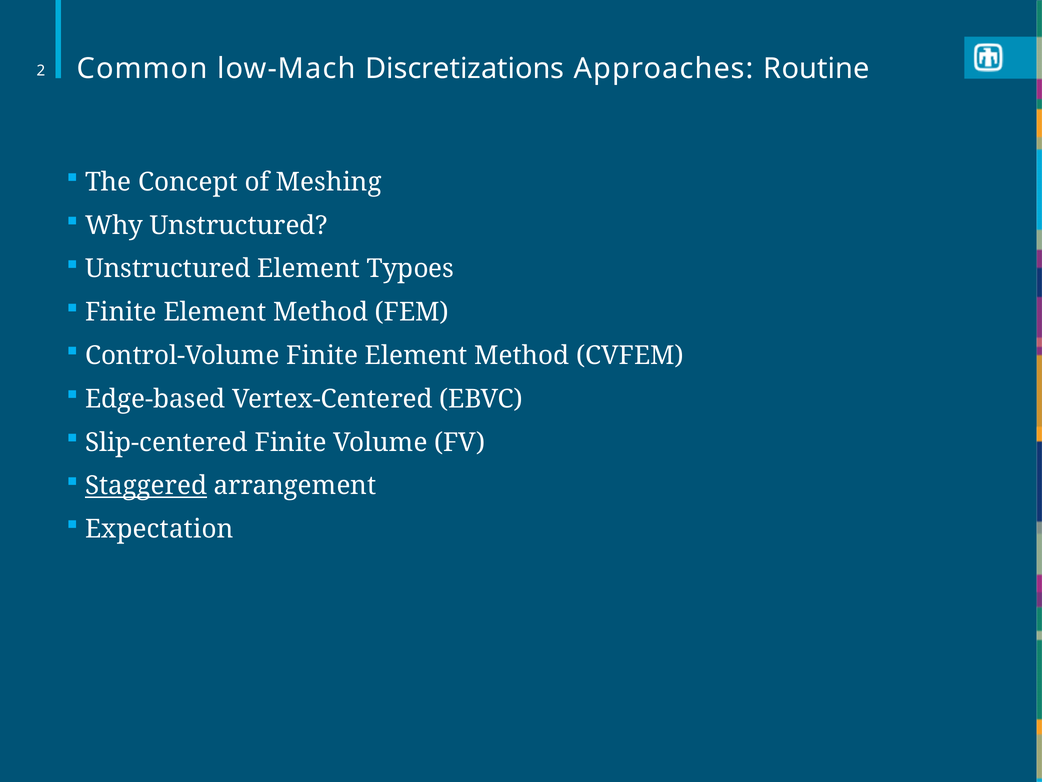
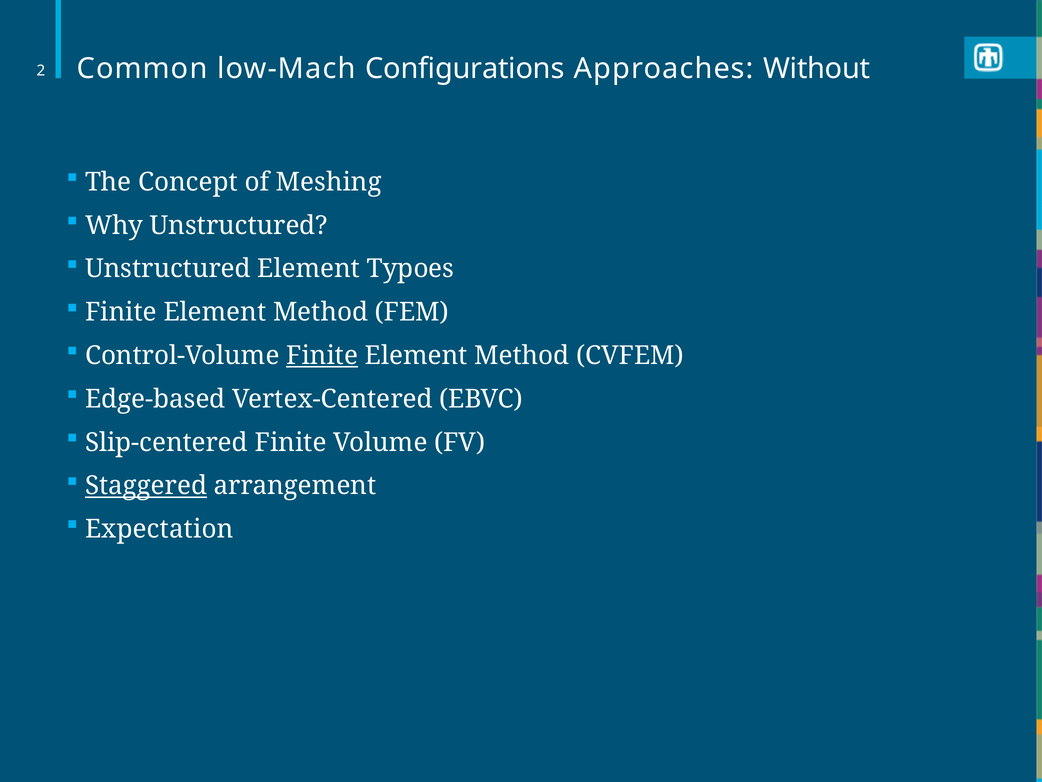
Discretizations: Discretizations -> Configurations (465, 69)
Routine: Routine -> Without (817, 69)
Finite underline: none -> present (322, 355)
